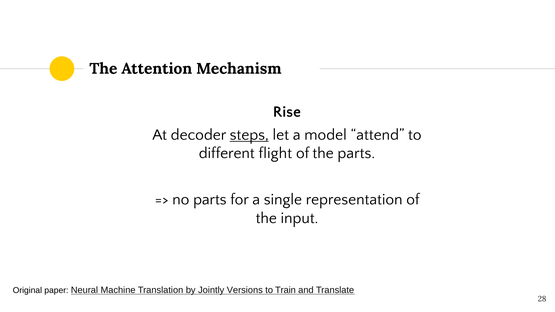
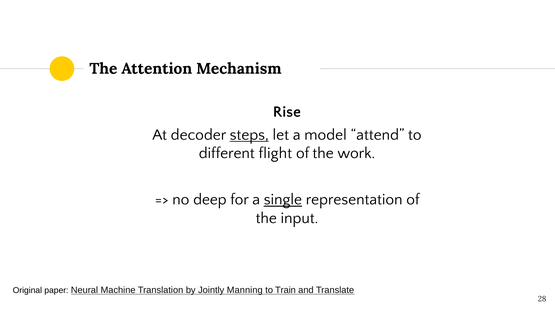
the parts: parts -> work (356, 153)
no parts: parts -> deep (210, 200)
single underline: none -> present (283, 200)
Versions: Versions -> Manning (245, 290)
